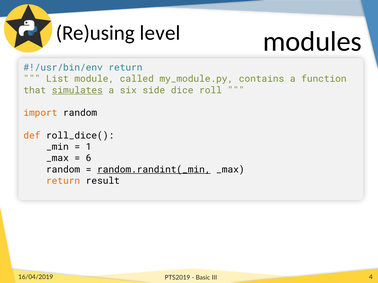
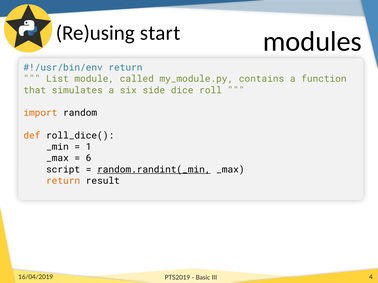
level: level -> start (160, 33)
simulates underline: present -> none (77, 90)
random: random -> script (63, 170)
